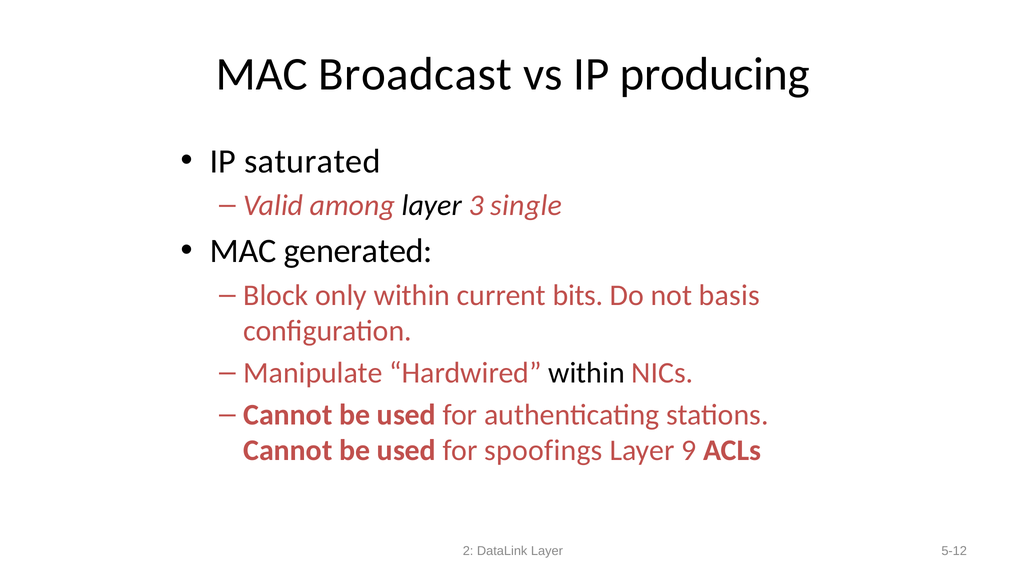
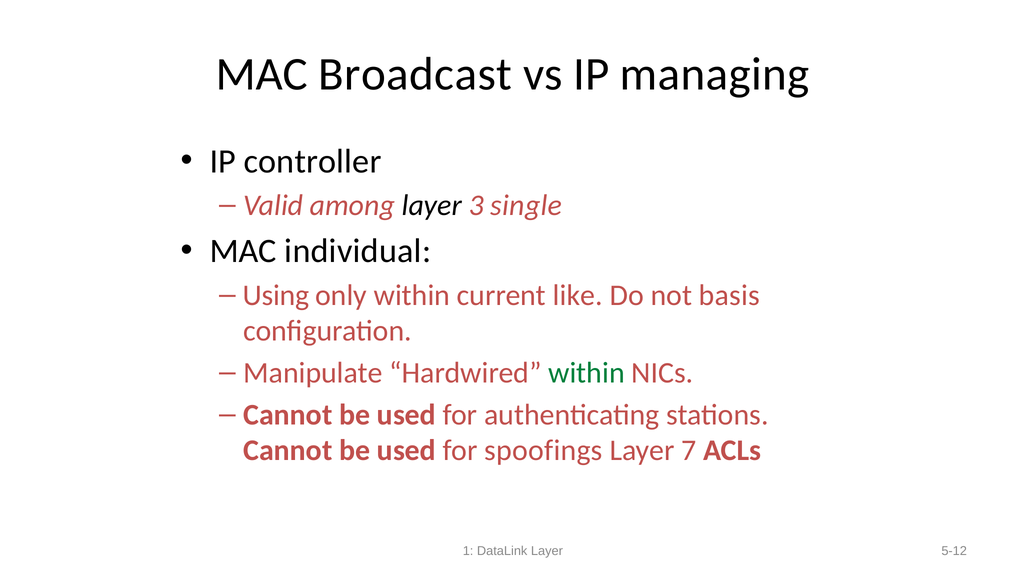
producing: producing -> managing (715, 74)
saturated: saturated -> controller (313, 161)
generated: generated -> individual (358, 251)
Block: Block -> Using (276, 295)
bits: bits -> like (578, 295)
within colour: black -> green (586, 373)
9: 9 -> 7 (689, 451)
2: 2 -> 1 (468, 551)
